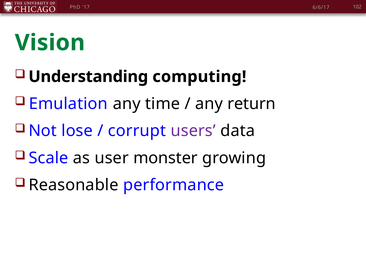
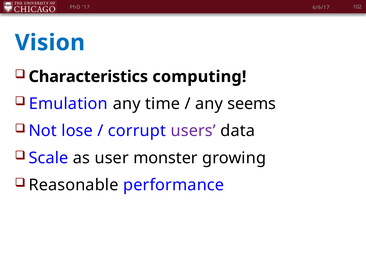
Vision colour: green -> blue (50, 43)
Understanding: Understanding -> Characteristics (88, 77)
return: return -> seems (252, 104)
